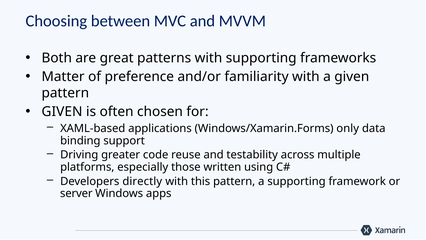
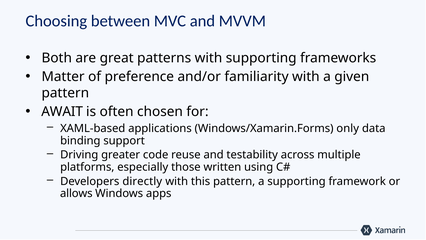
GIVEN: GIVEN -> AWAIT (62, 111)
server: server -> allows (76, 193)
